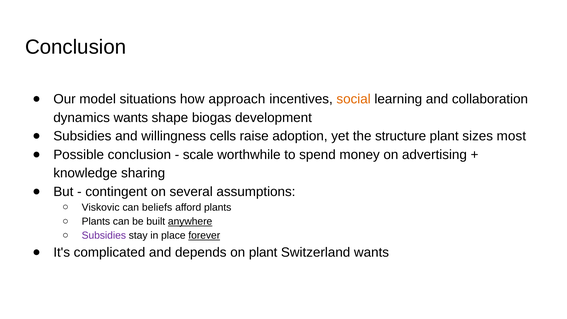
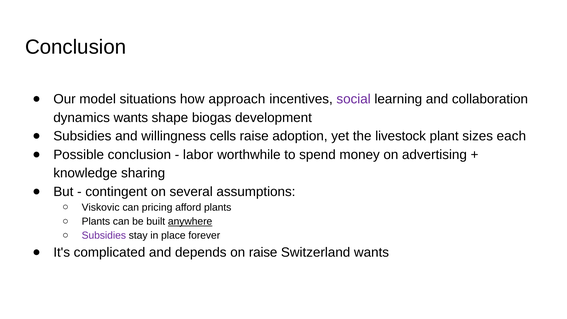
social colour: orange -> purple (354, 99)
structure: structure -> livestock (401, 136)
most: most -> each (511, 136)
scale: scale -> labor (198, 155)
beliefs: beliefs -> pricing (157, 207)
forever underline: present -> none (204, 236)
on plant: plant -> raise (263, 252)
